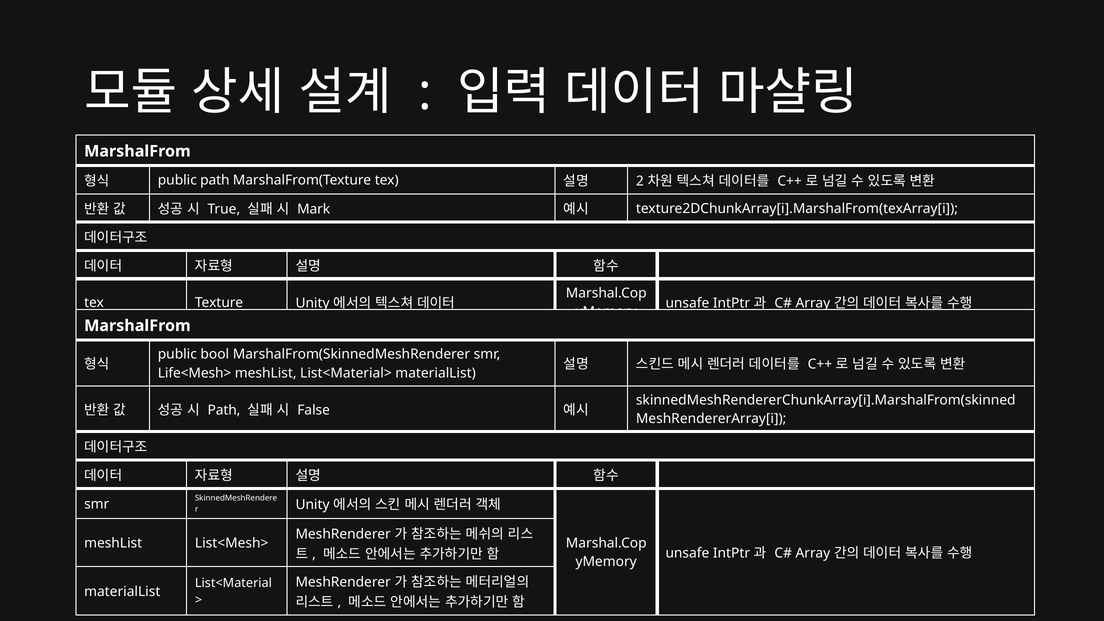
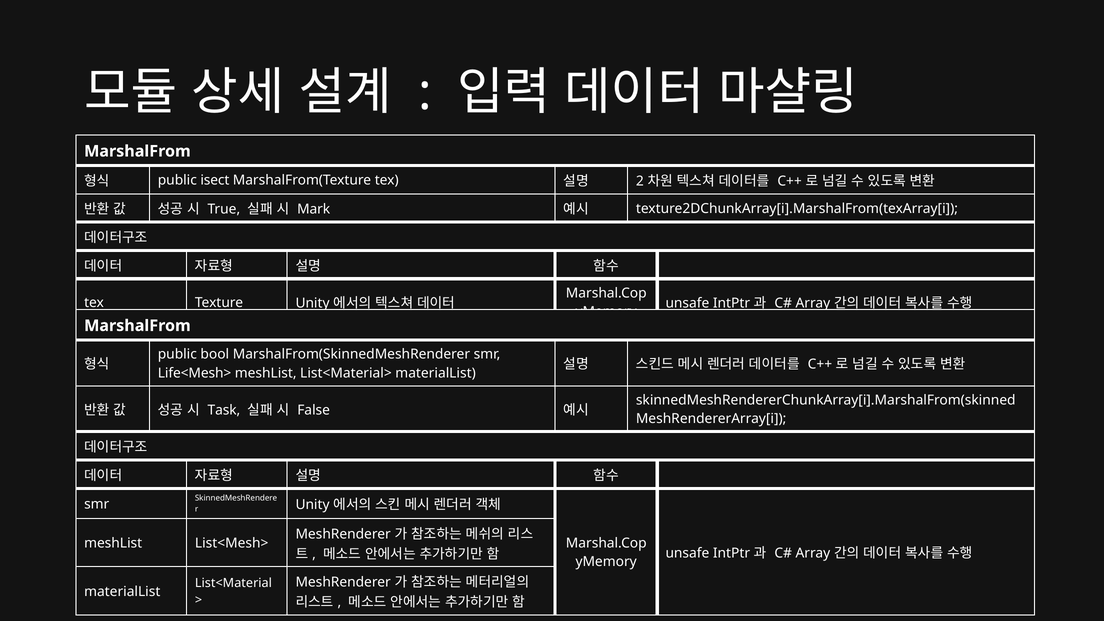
public path: path -> isect (215, 180)
Path: Path -> Task (224, 410)
